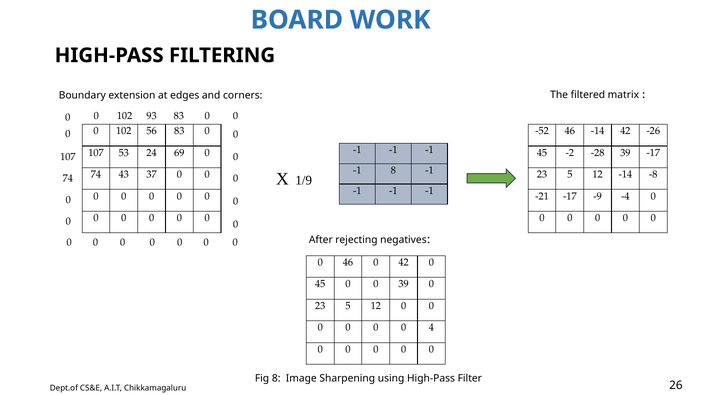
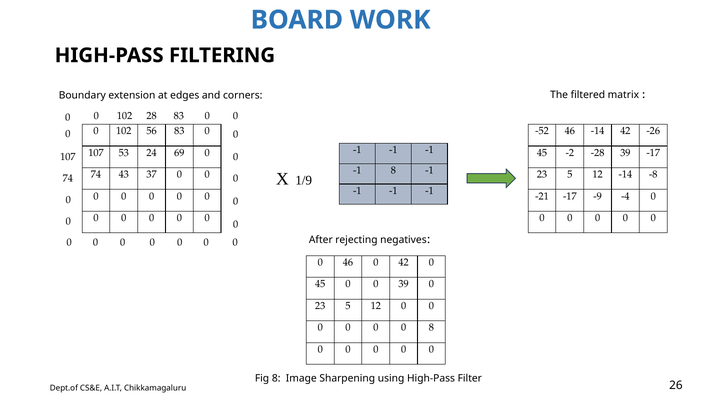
93: 93 -> 28 (152, 116)
0 4: 4 -> 8 (431, 327)
